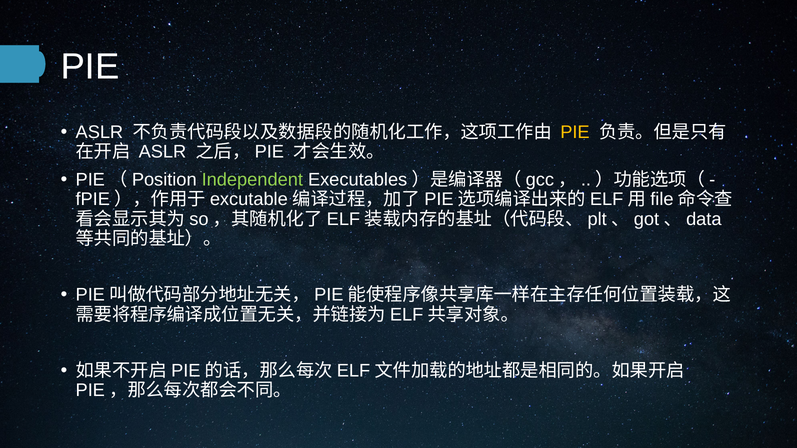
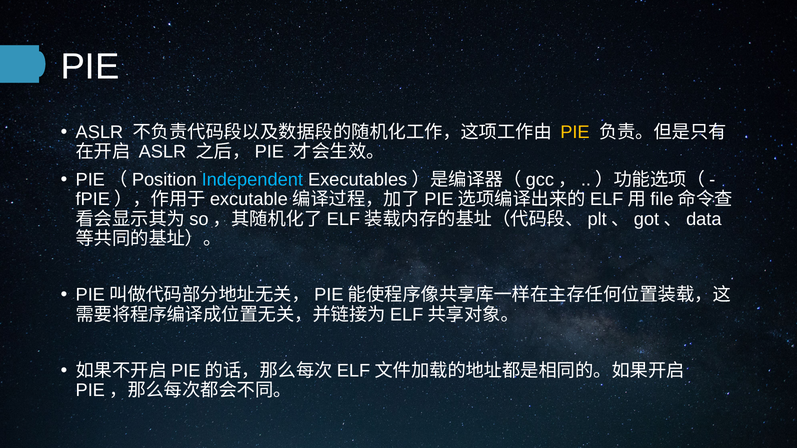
Independent colour: light green -> light blue (252, 180)
